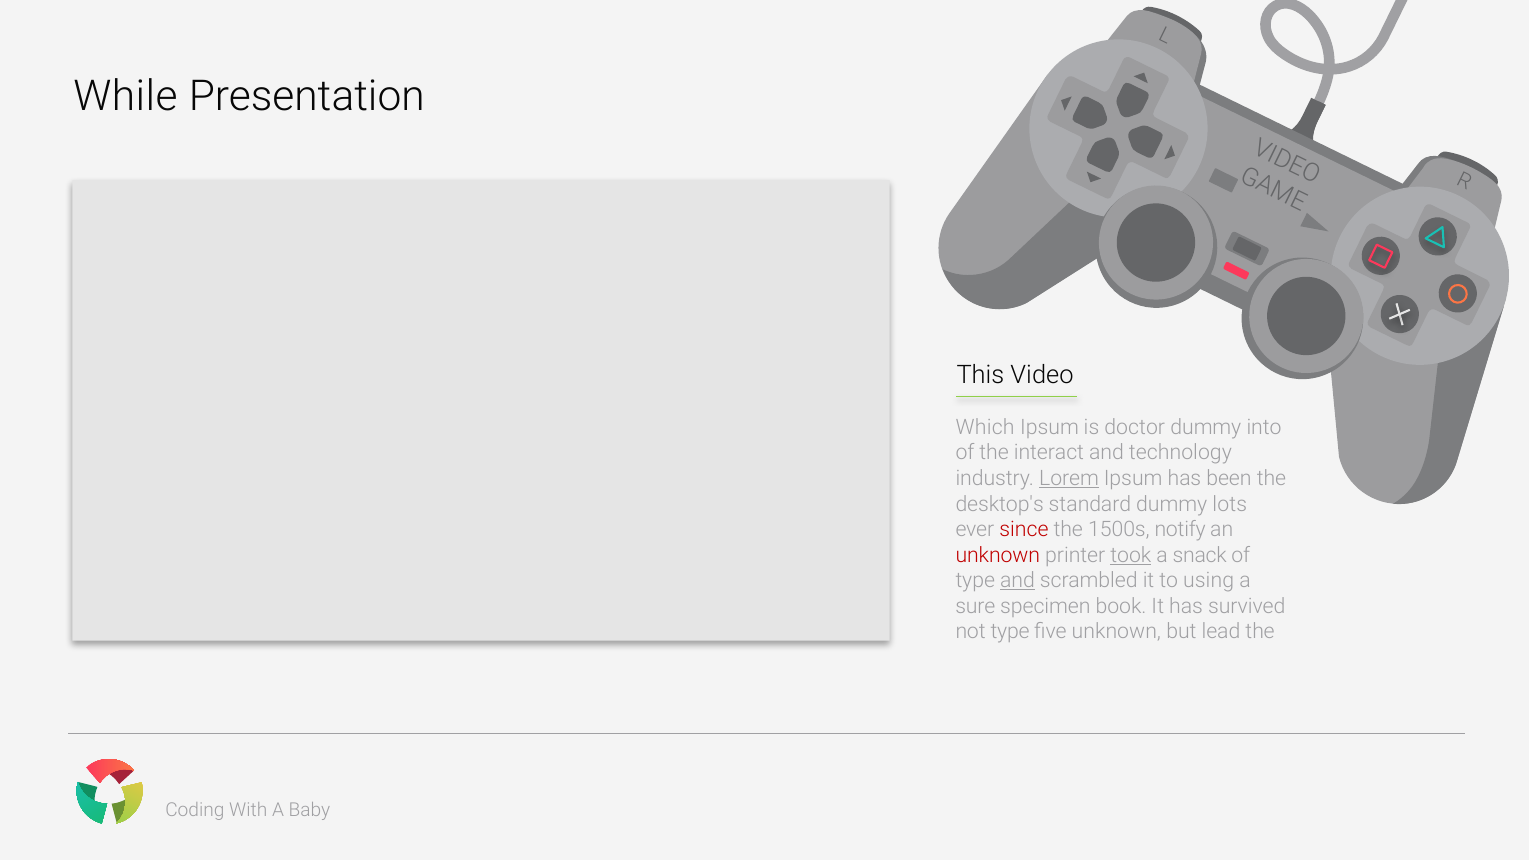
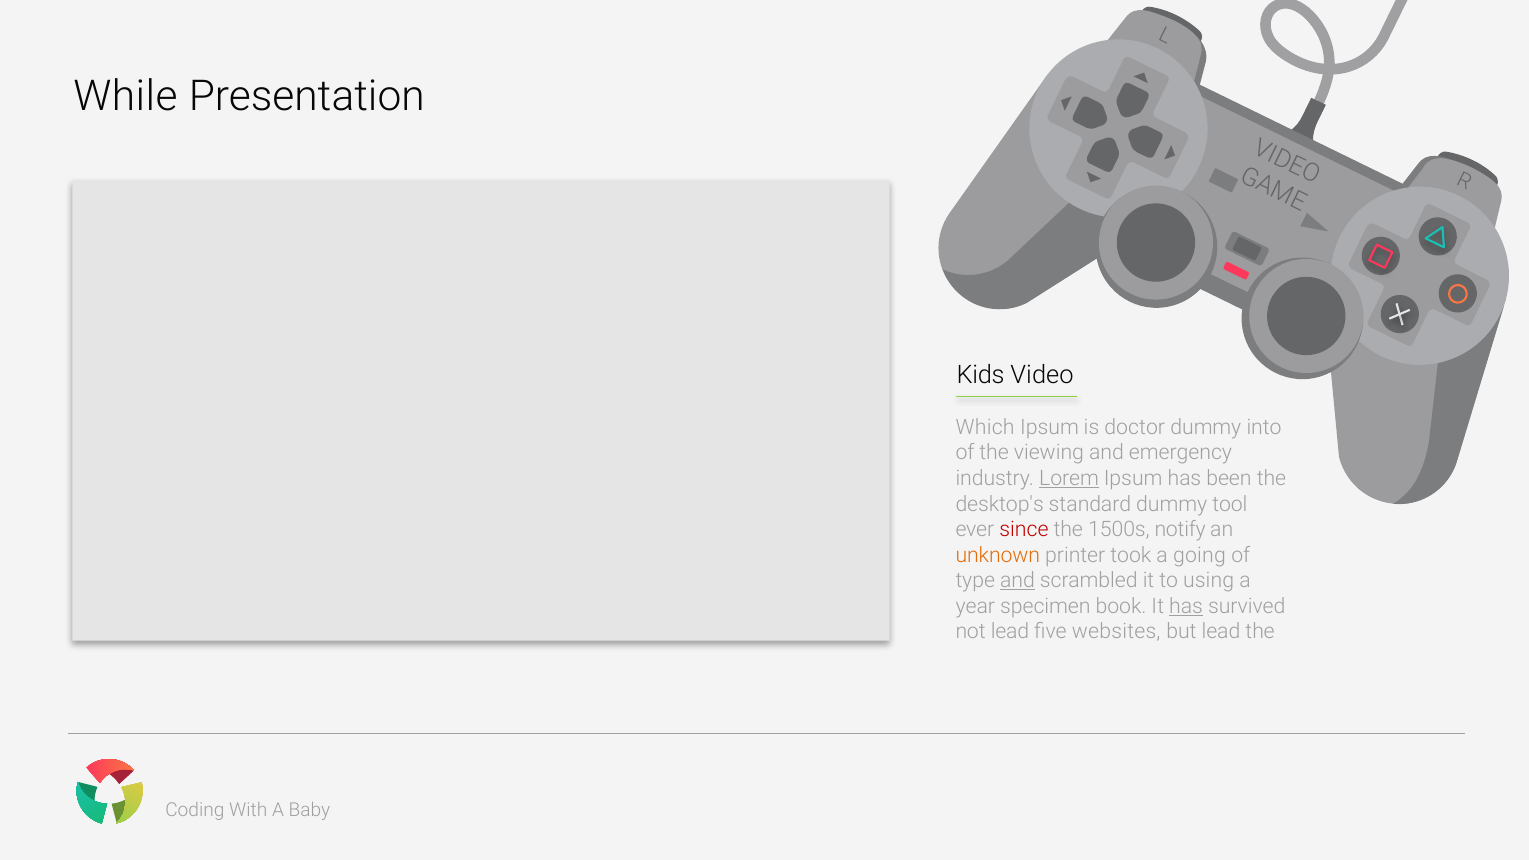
This: This -> Kids (981, 375)
interact: interact -> viewing (1049, 453)
technology: technology -> emergency (1180, 453)
lots: lots -> tool (1230, 504)
unknown colour: red -> orange (998, 555)
took underline: present -> none (1131, 555)
snack: snack -> going (1199, 555)
sure: sure -> year (975, 606)
has underline: none -> present (1186, 606)
not type: type -> lead (1010, 632)
five unknown: unknown -> websites (1116, 632)
